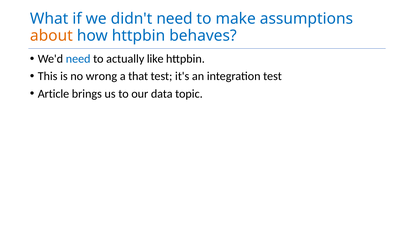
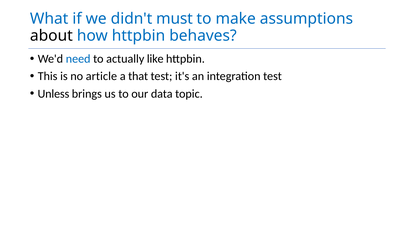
didn't need: need -> must (174, 19)
about colour: orange -> black (51, 36)
wrong: wrong -> article (101, 76)
Article: Article -> Unless (53, 94)
